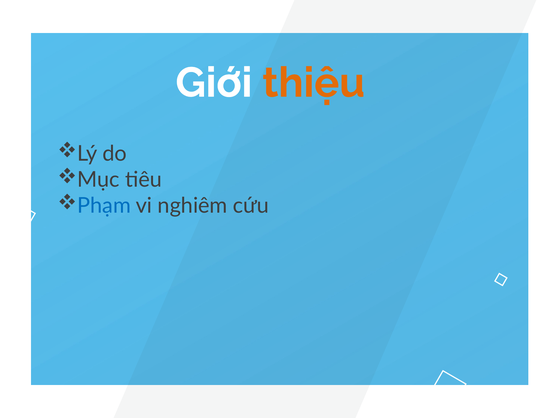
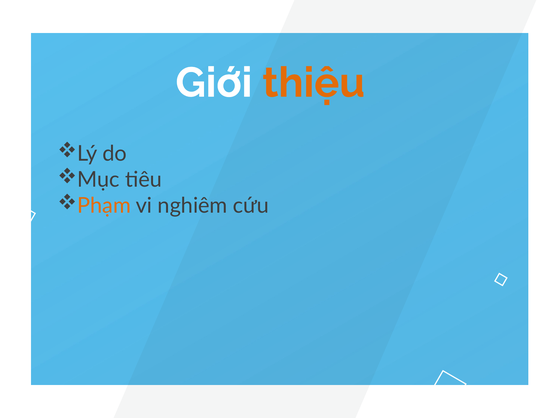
Phạm colour: blue -> orange (104, 206)
